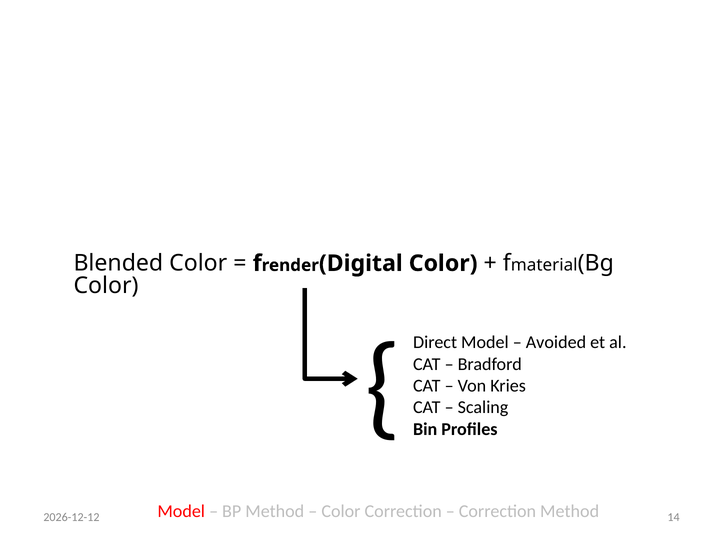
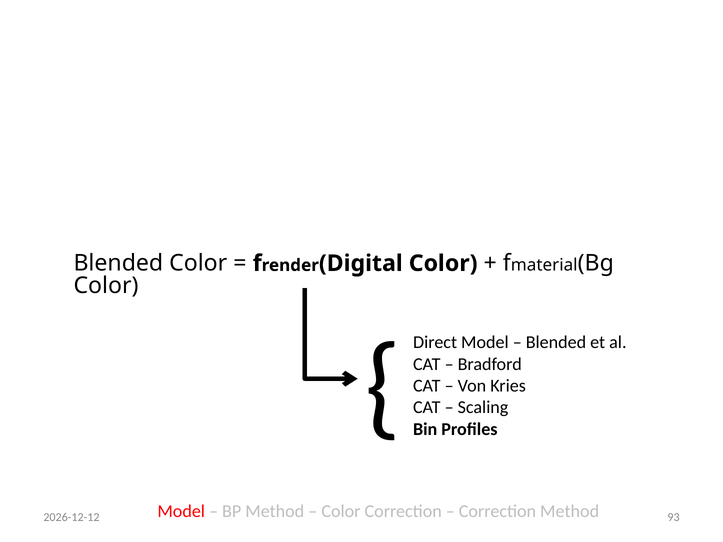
Avoided: Avoided -> Blended (556, 343)
14: 14 -> 93 (674, 518)
